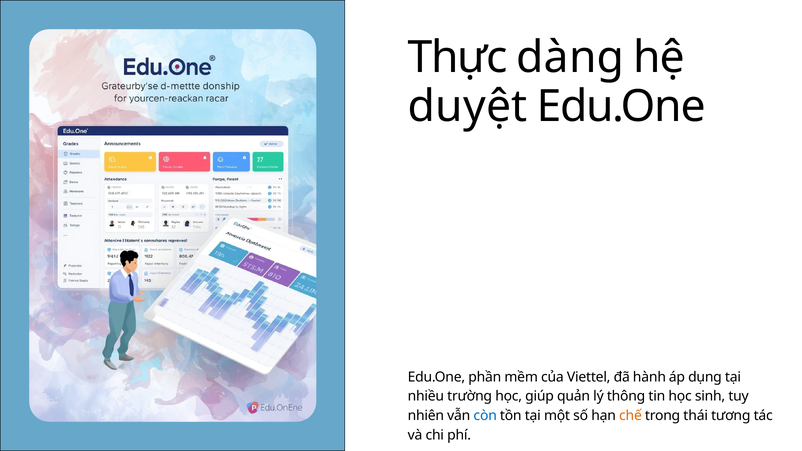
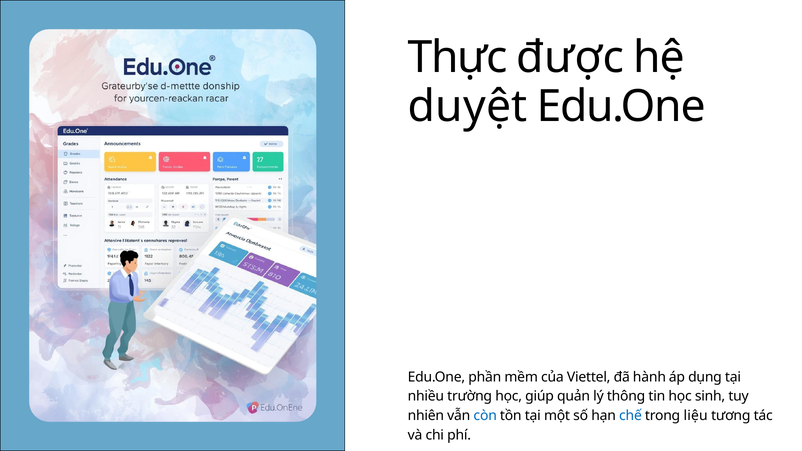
dàng: dàng -> được (570, 58)
chế colour: orange -> blue (630, 416)
thái: thái -> liệu (696, 416)
